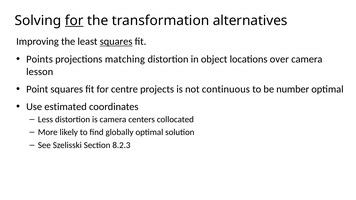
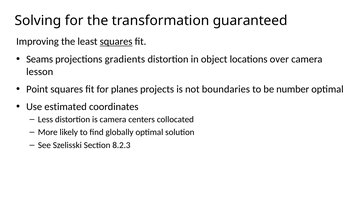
for underline: present -> none (74, 21)
alternatives: alternatives -> guaranteed (250, 21)
Points: Points -> Seams (40, 59)
matching: matching -> gradients (125, 59)
centre: centre -> planes (124, 89)
continuous: continuous -> boundaries (226, 89)
